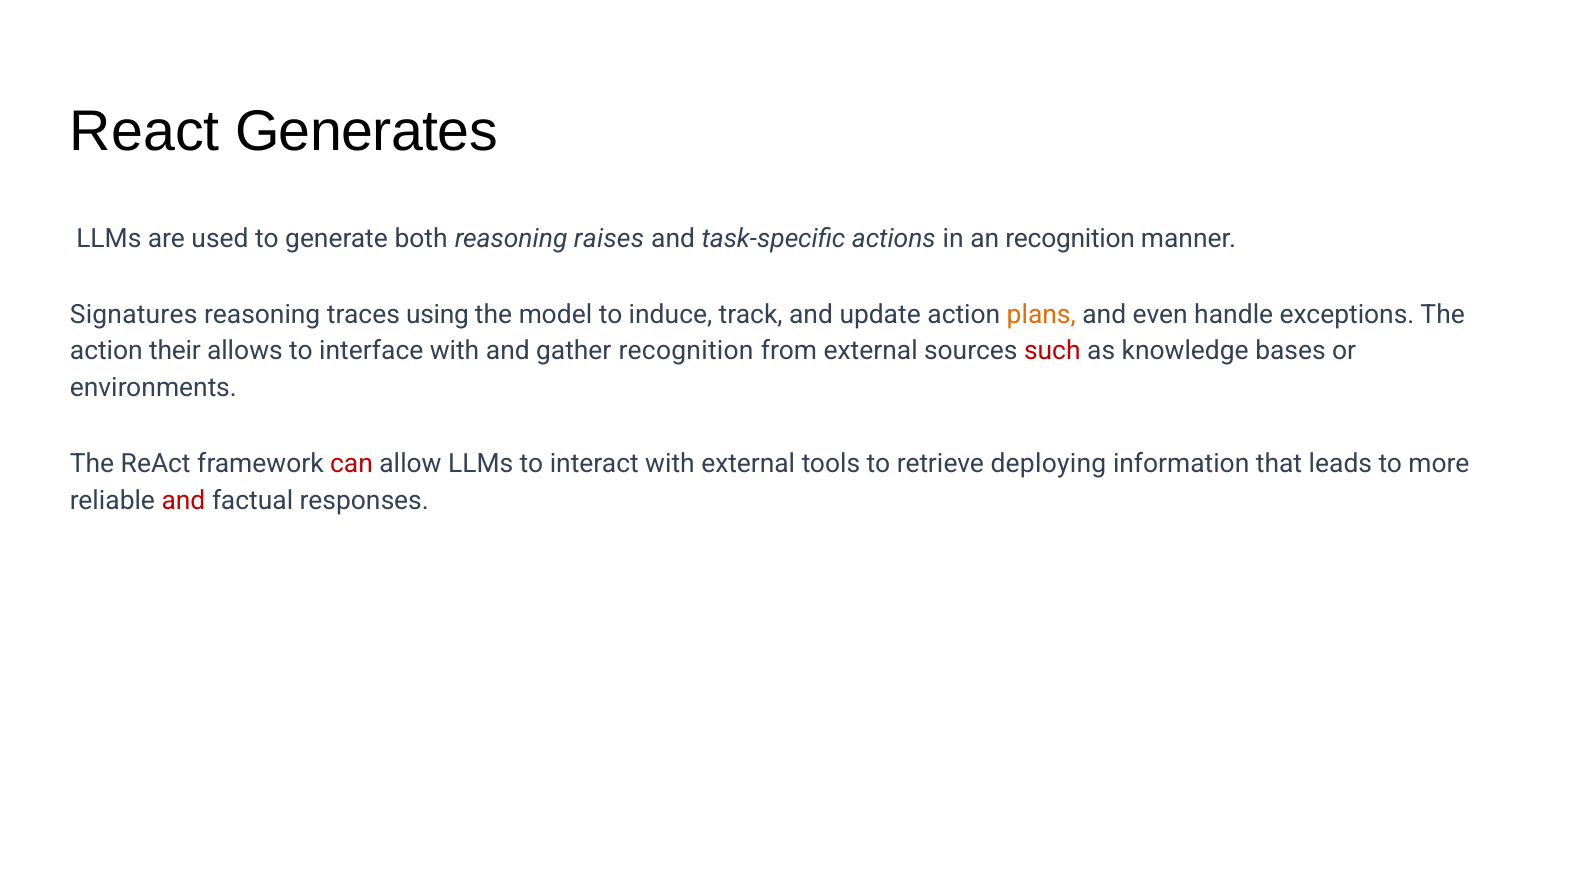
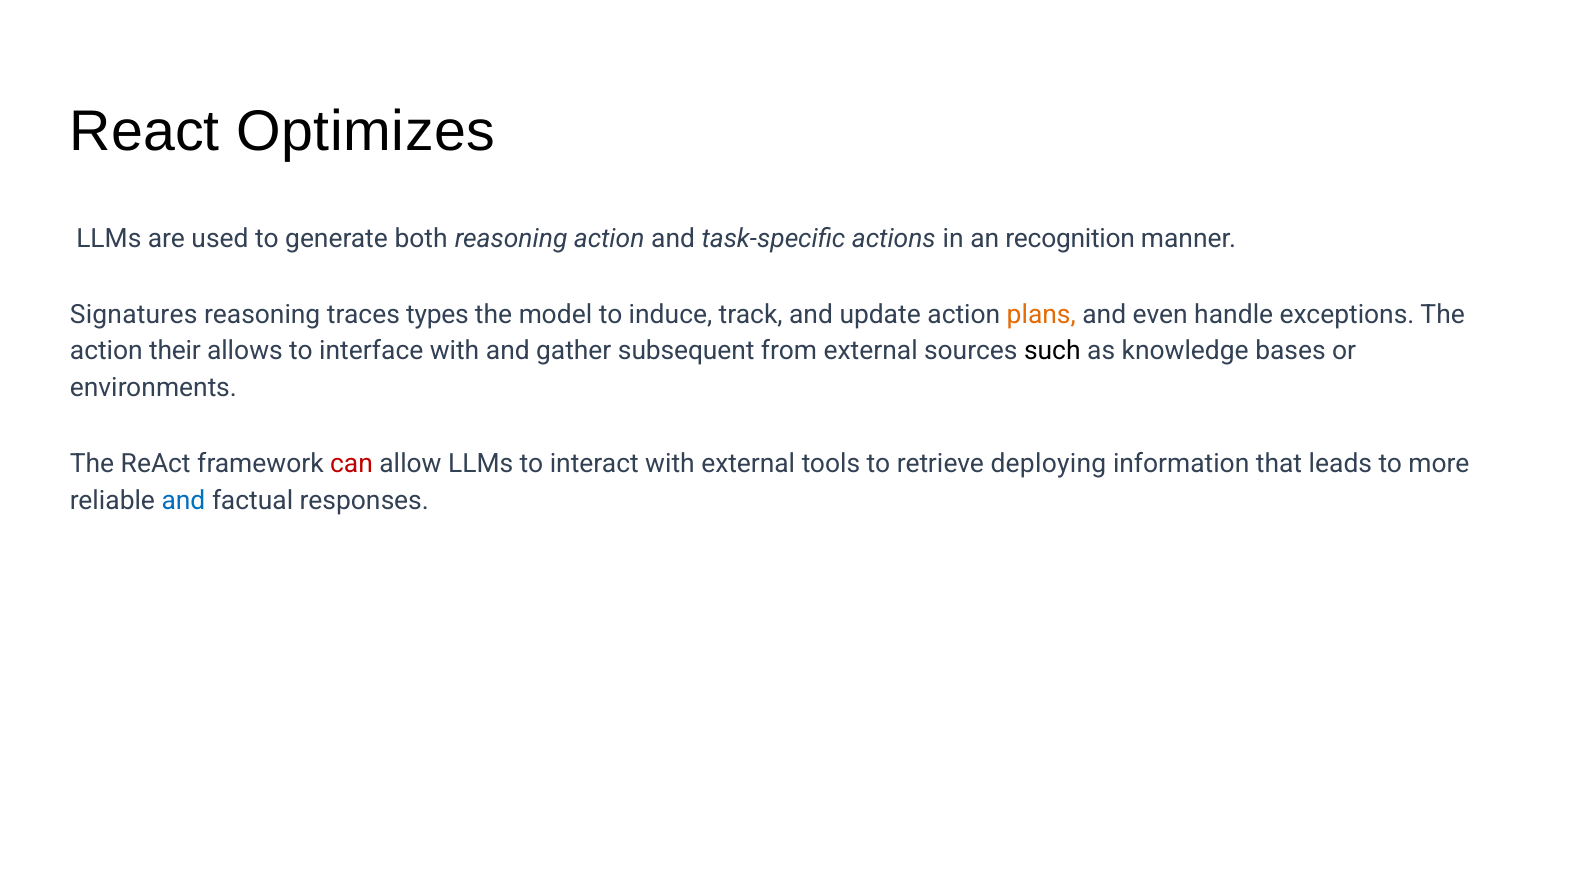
Generates: Generates -> Optimizes (366, 131)
reasoning raises: raises -> action (609, 238)
using: using -> types (438, 314)
gather recognition: recognition -> subsequent (686, 351)
such colour: red -> black (1052, 351)
and colour: red -> blue (183, 500)
